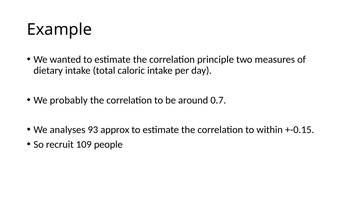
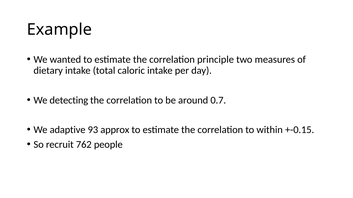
probably: probably -> detecting (69, 100)
analyses: analyses -> adaptive (68, 130)
109: 109 -> 762 (84, 145)
